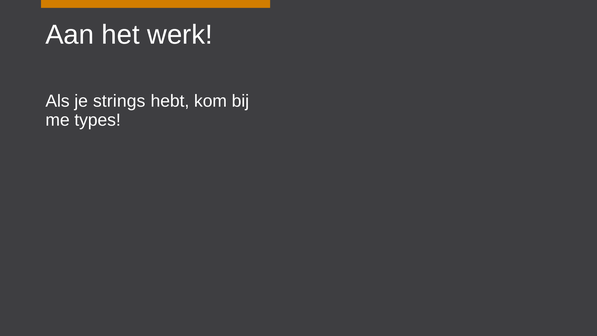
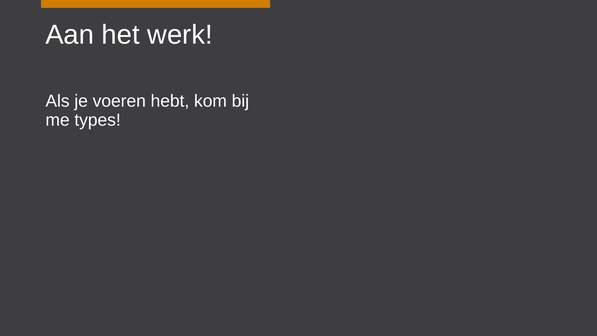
strings: strings -> voeren (119, 101)
